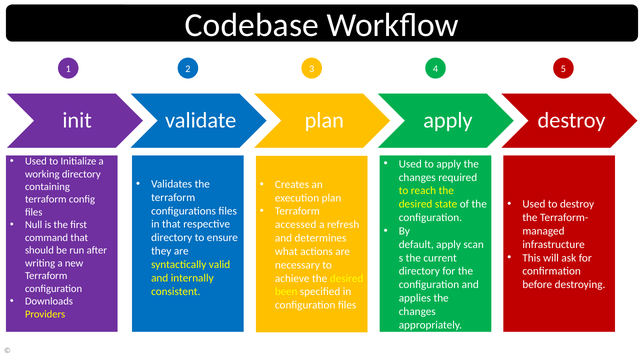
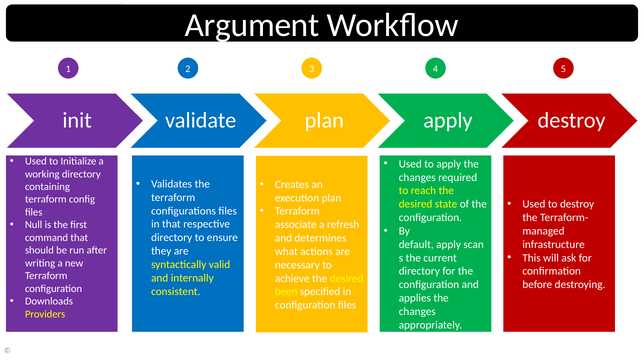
Codebase: Codebase -> Argument (252, 25)
accessed: accessed -> associate (296, 225)
